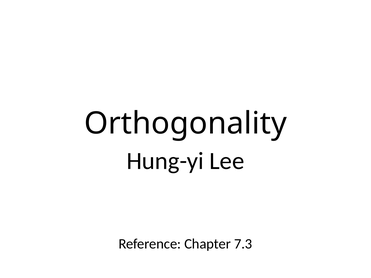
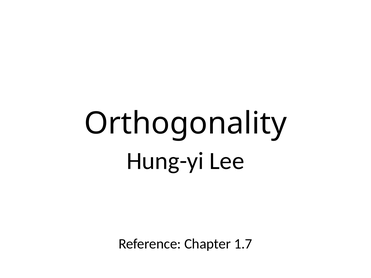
7.3: 7.3 -> 1.7 (243, 244)
